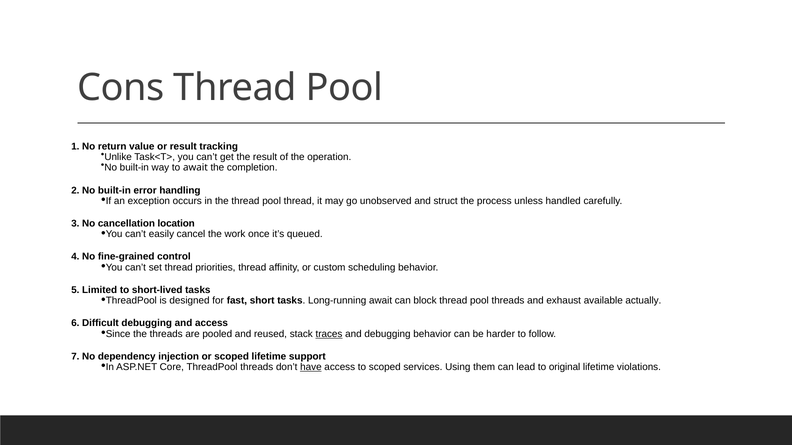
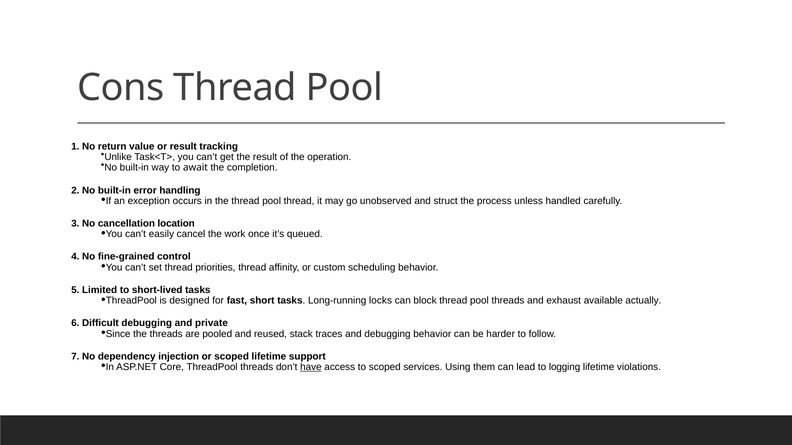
Long-running await: await -> locks (381, 301)
and access: access -> private (211, 324)
traces underline: present -> none (329, 334)
original: original -> logging (565, 367)
